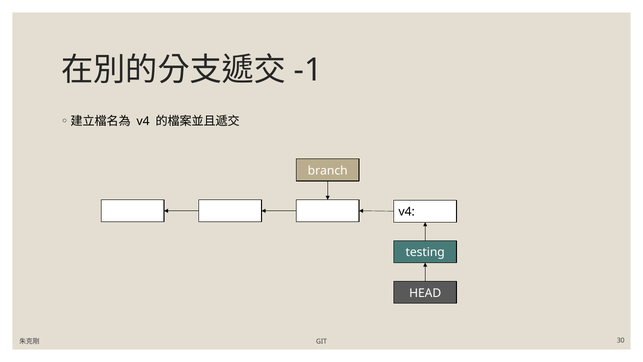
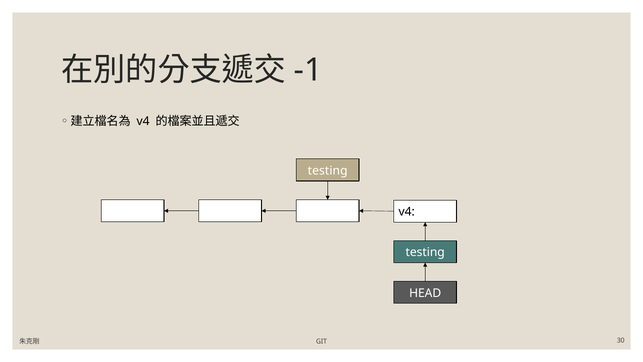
branch: branch -> testing (328, 171)
